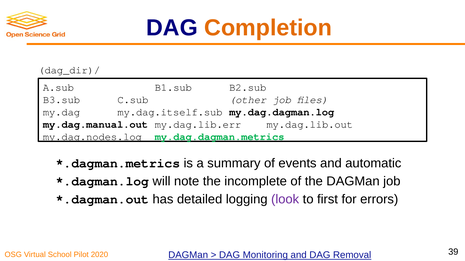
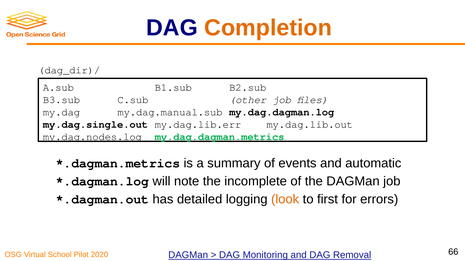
my.dag.itself.sub: my.dag.itself.sub -> my.dag.manual.sub (170, 112)
my.dag.manual.out: my.dag.manual.out -> my.dag.single.out (95, 125)
look colour: purple -> orange (285, 200)
39: 39 -> 66 (453, 252)
